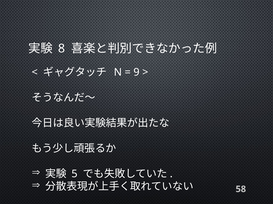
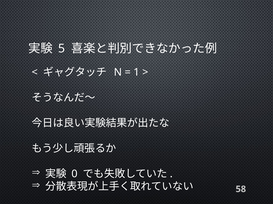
8: 8 -> 5 (62, 49)
9: 9 -> 1 (137, 72)
5: 5 -> 0 (75, 174)
